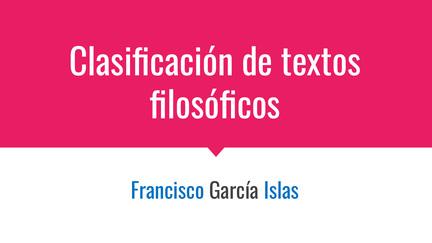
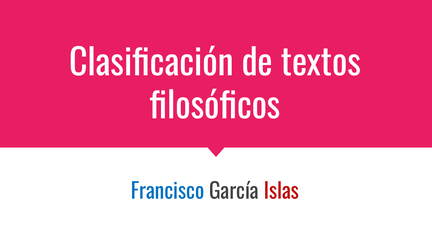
Islas colour: blue -> red (281, 192)
